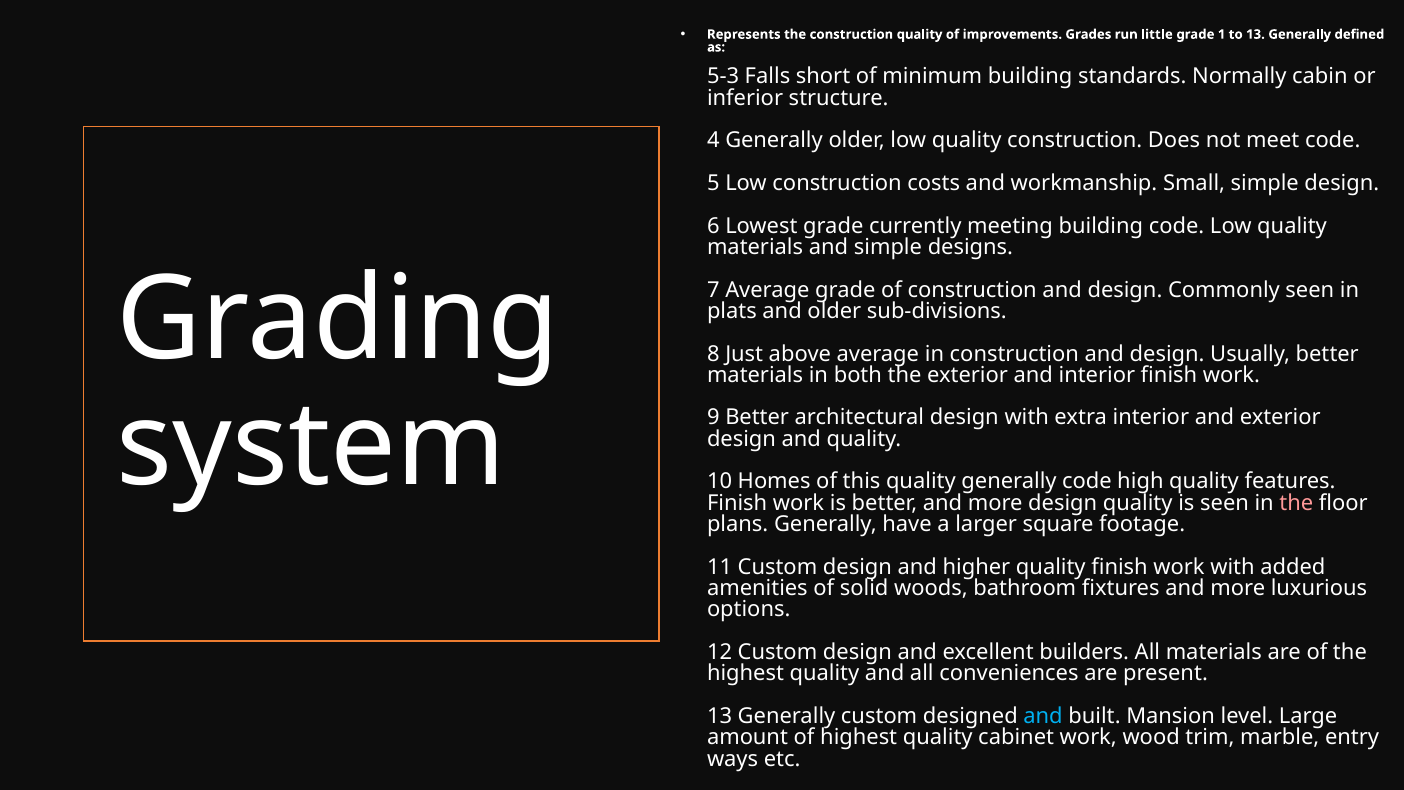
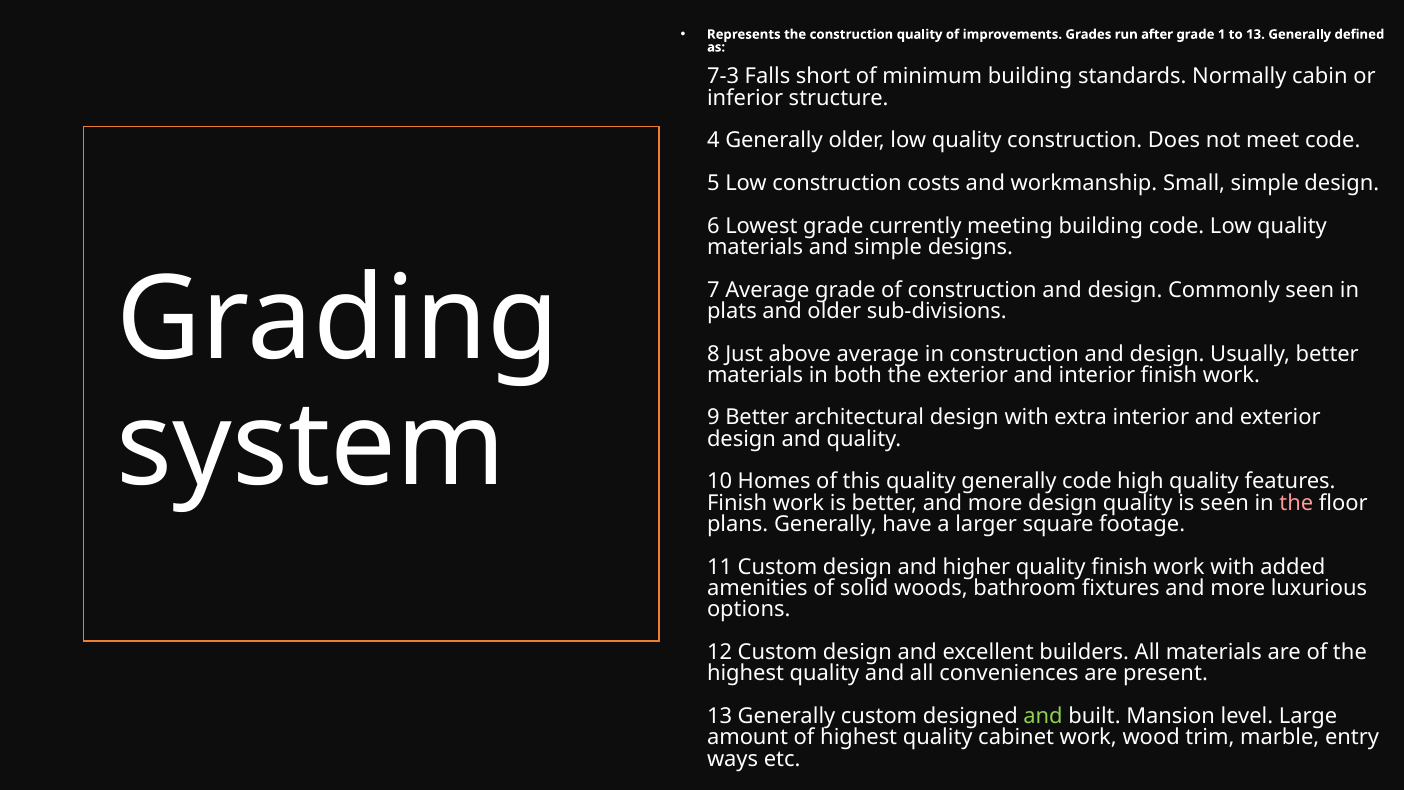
little: little -> after (1157, 34)
5-3: 5-3 -> 7-3 (723, 77)
and colour: light blue -> light green (1043, 716)
